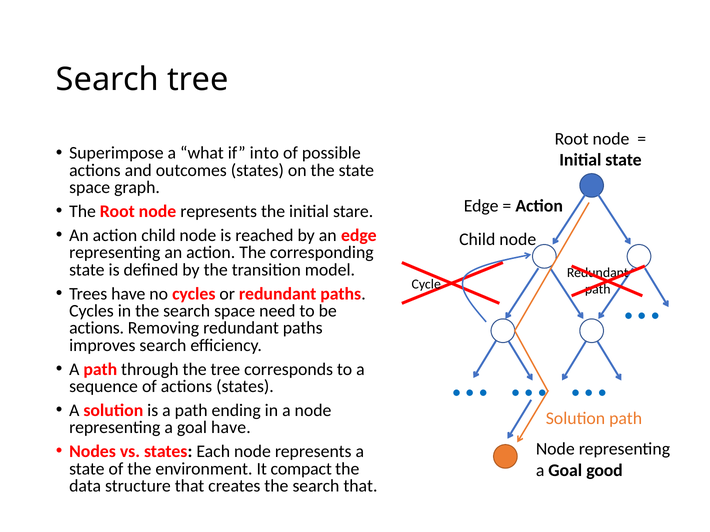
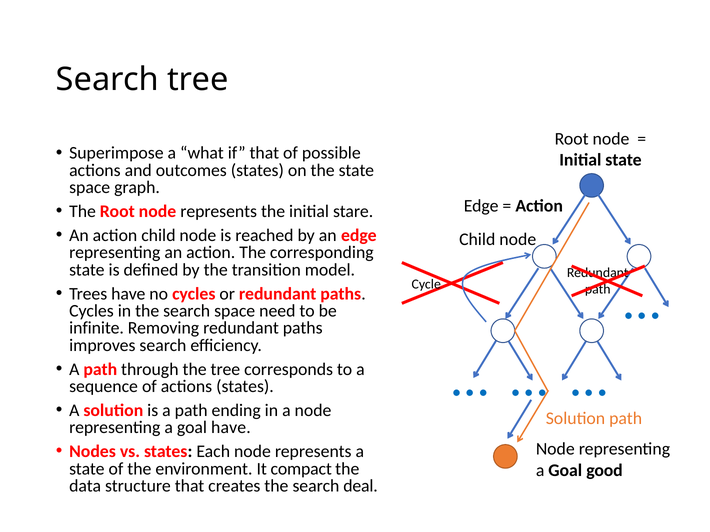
if into: into -> that (264, 153)
actions: actions -> infinite (97, 328)
search that: that -> deal (361, 486)
